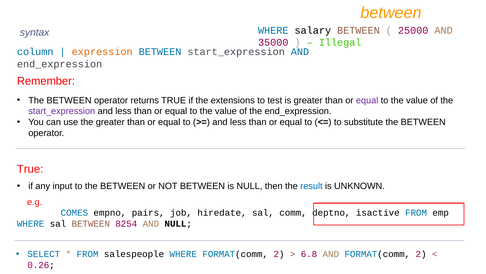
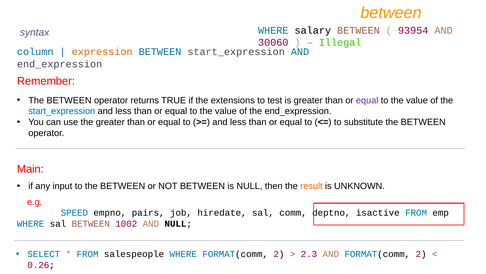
25000: 25000 -> 93954 (413, 30)
35000: 35000 -> 30060 (273, 43)
start_expression colour: purple -> blue (62, 111)
True: True -> Main (30, 169)
result colour: blue -> orange (311, 186)
COMES: COMES -> SPEED (74, 212)
8254: 8254 -> 1002 (126, 223)
6.8: 6.8 -> 2.3 (309, 254)
